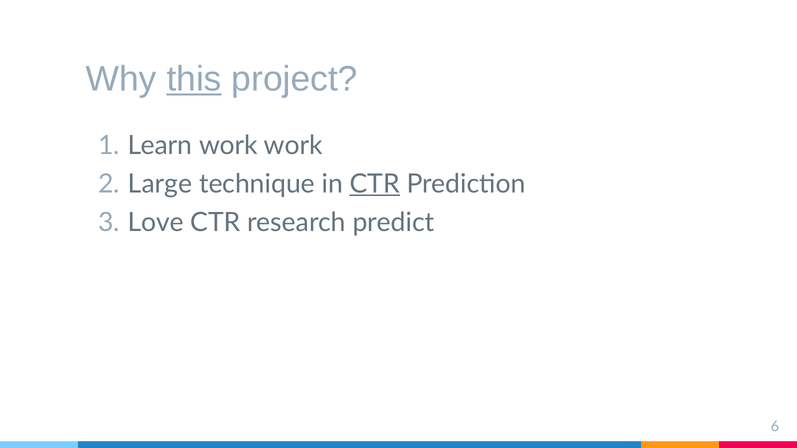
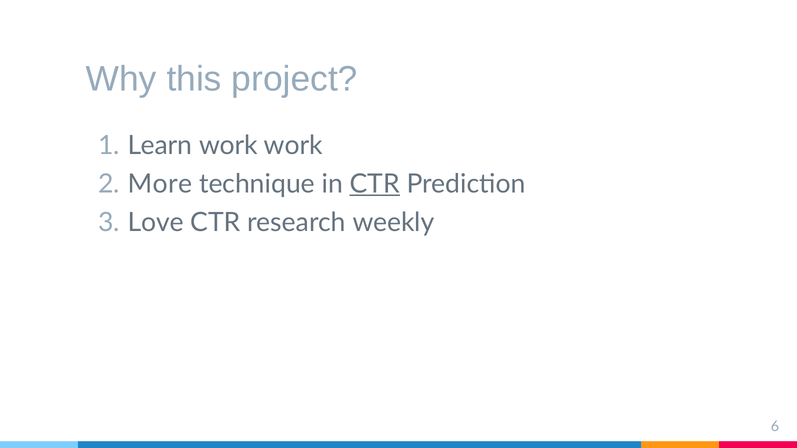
this underline: present -> none (194, 79)
Large: Large -> More (160, 184)
predict: predict -> weekly (393, 223)
